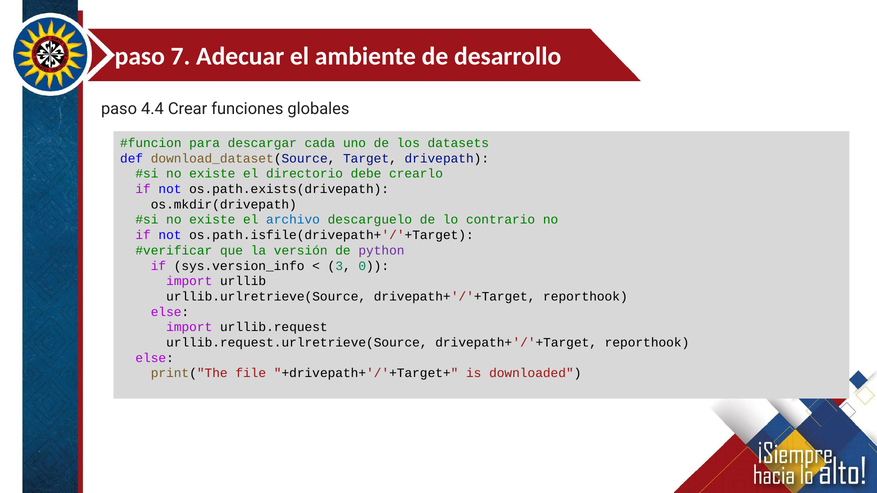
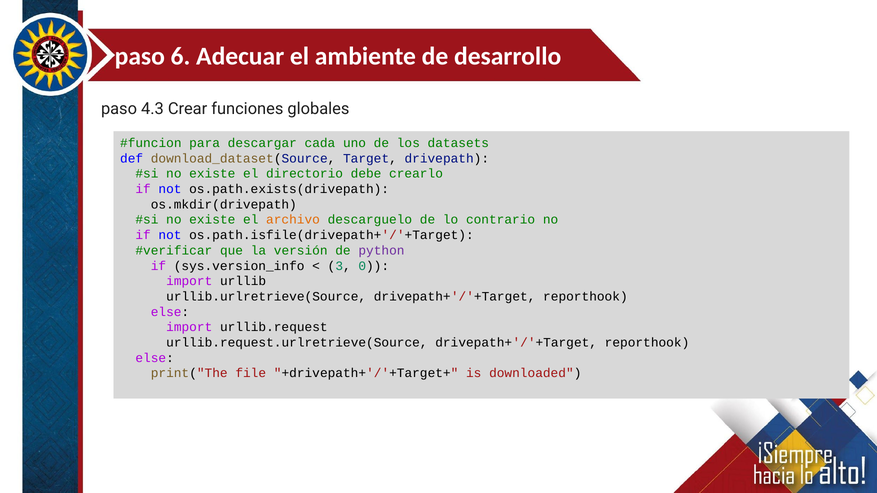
7: 7 -> 6 (180, 56)
4.4: 4.4 -> 4.3 (152, 109)
archivo colour: blue -> orange (293, 220)
